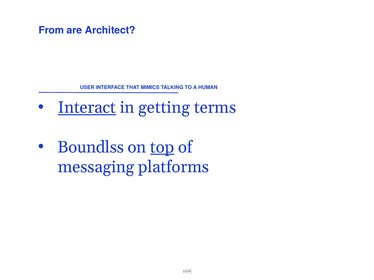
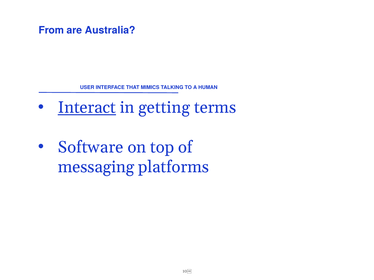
Architect: Architect -> Australia (110, 30)
Boundlss: Boundlss -> Software (91, 147)
top underline: present -> none (162, 147)
